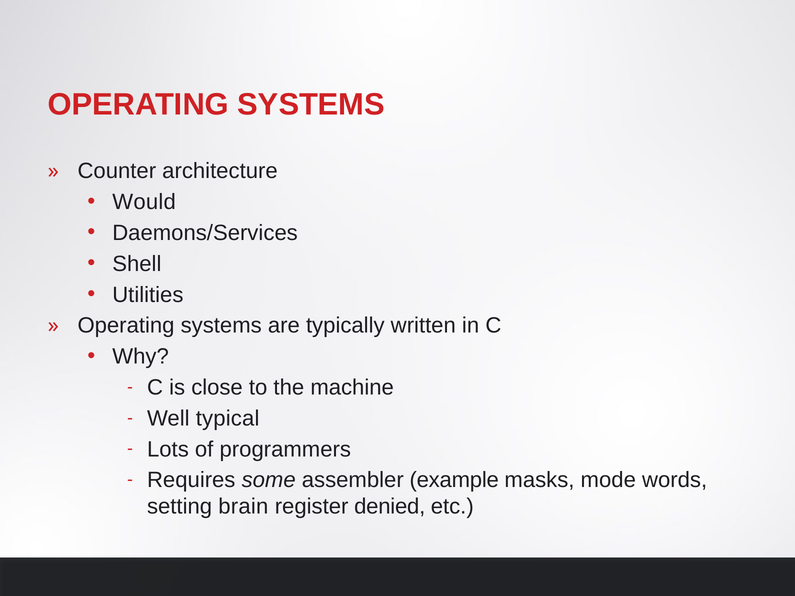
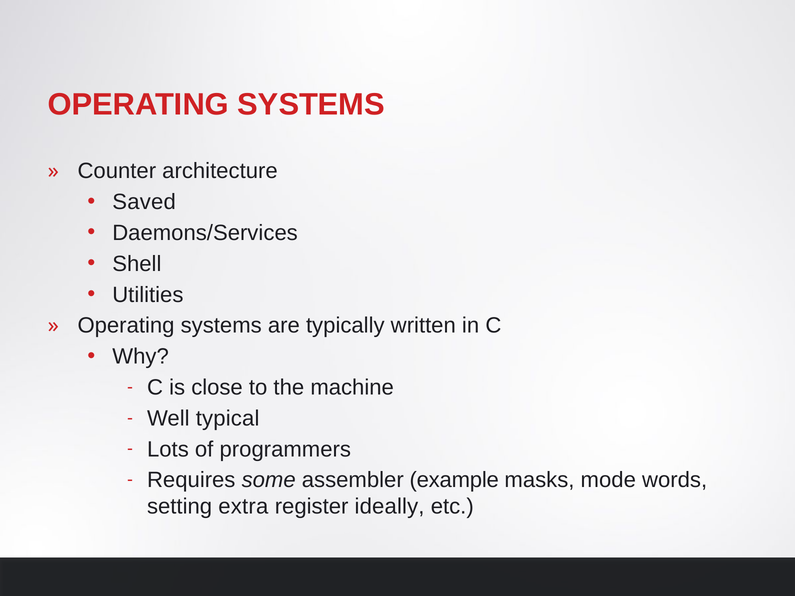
Would: Would -> Saved (144, 202)
brain: brain -> extra (243, 507)
denied: denied -> ideally (390, 507)
